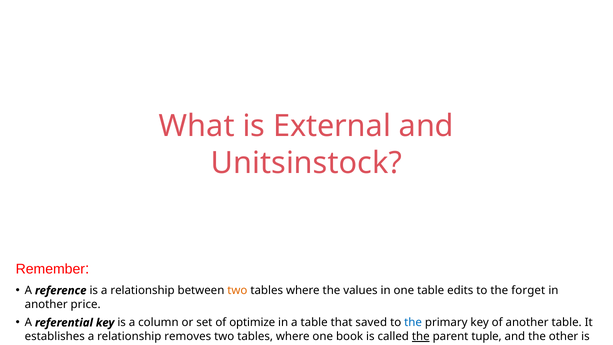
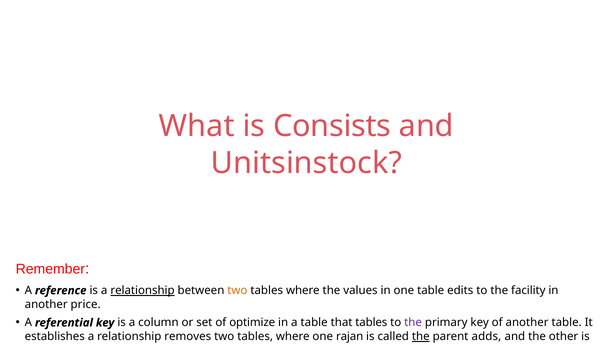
External: External -> Consists (332, 126)
relationship underline: none -> present (143, 290)
forget: forget -> facility (528, 290)
that saved: saved -> tables (371, 323)
the colour: blue -> purple (413, 323)
book: book -> rajan (350, 336)
tuple: tuple -> adds (486, 336)
